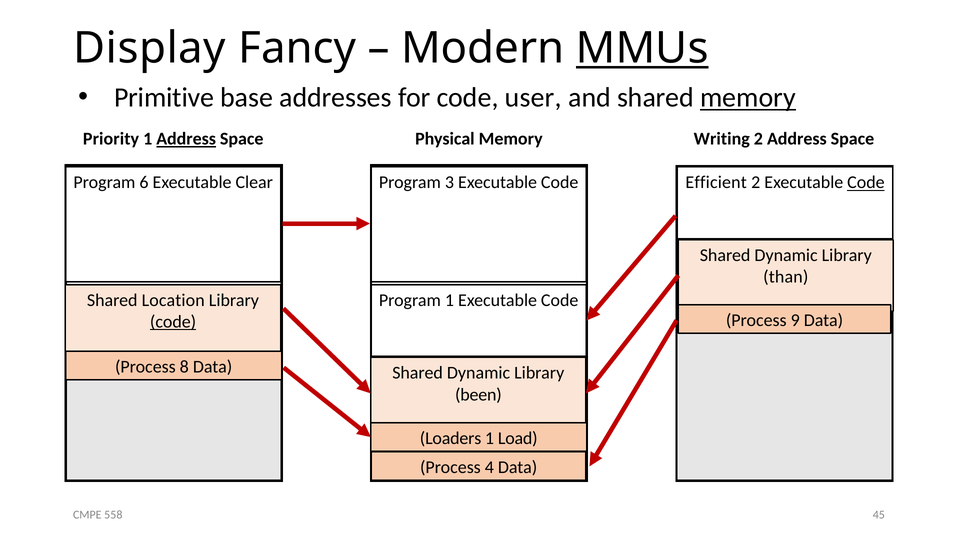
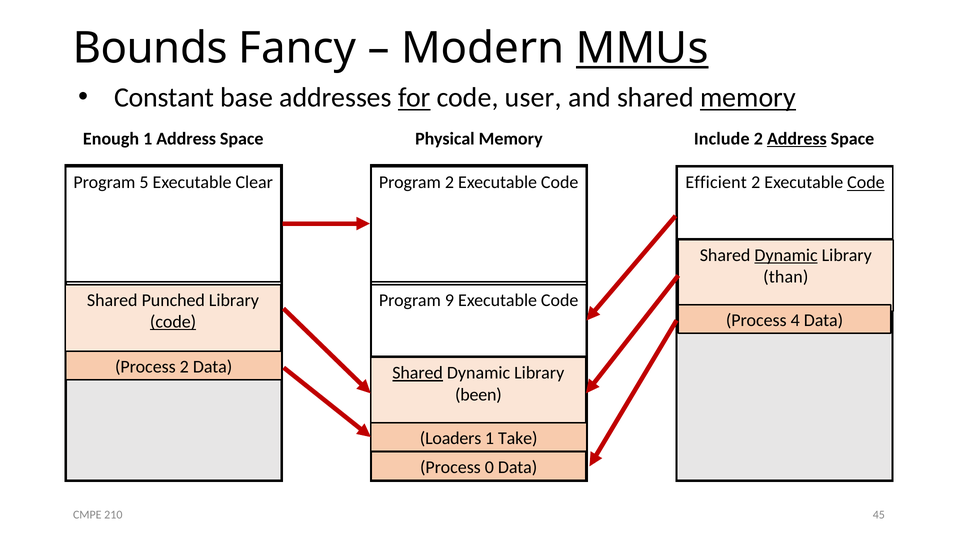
Display: Display -> Bounds (150, 48)
Primitive: Primitive -> Constant (164, 98)
for underline: none -> present (414, 98)
Priority: Priority -> Enough (111, 139)
Address underline: present -> none (186, 139)
Writing: Writing -> Include (722, 139)
Address underline: none -> present (797, 139)
6: 6 -> 5 (144, 183)
Program 3: 3 -> 2 (449, 183)
Dynamic underline: none -> present (786, 255)
Location: Location -> Punched (173, 300)
Program 1: 1 -> 9 (449, 300)
9: 9 -> 4 (795, 320)
Process 8: 8 -> 2 (184, 367)
Shared underline: none -> present (418, 373)
Load: Load -> Take (518, 438)
4: 4 -> 0 (489, 467)
558: 558 -> 210 (113, 515)
